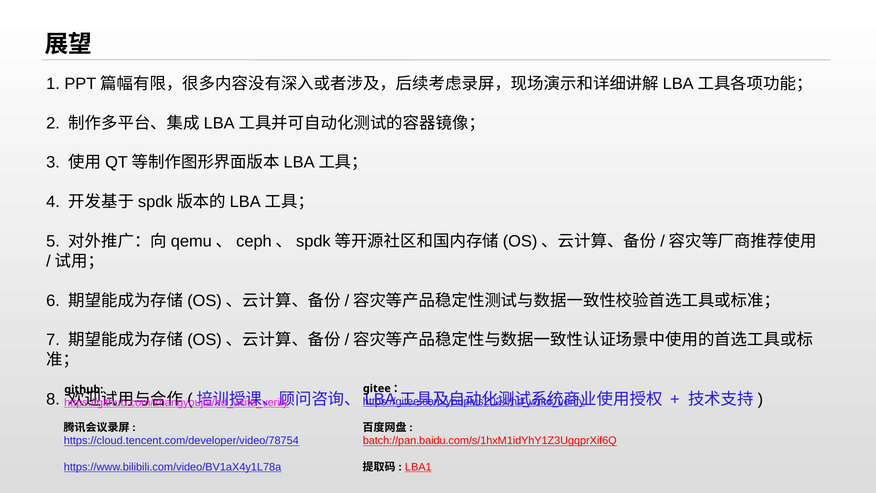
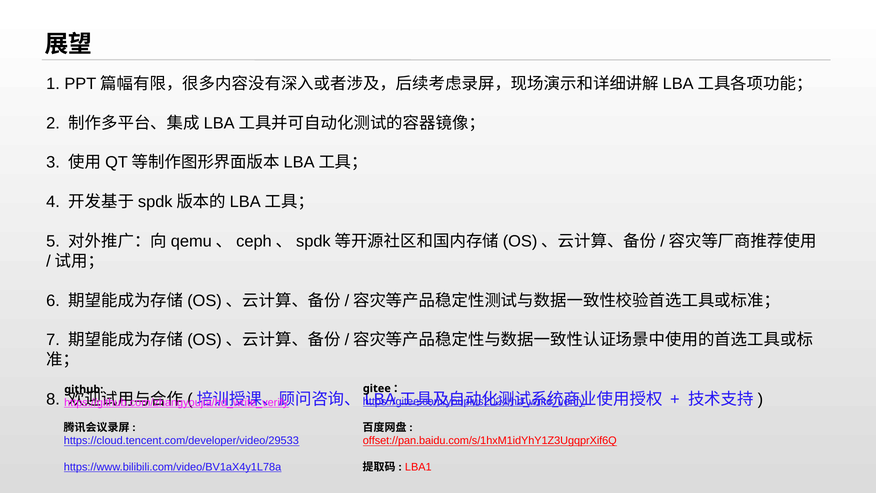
https://cloud.tencent.com/developer/video/78754: https://cloud.tencent.com/developer/video/78754 -> https://cloud.tencent.com/developer/video/29533 (181, 441)
batch://pan.baidu.com/s/1hxM1idYhY1Z3UgqprXif6Q: batch://pan.baidu.com/s/1hxM1idYhY1Z3UgqprXif6Q -> offset://pan.baidu.com/s/1hxM1idYhY1Z3UgqprXif6Q (490, 441)
LBA1 underline: present -> none (418, 467)
